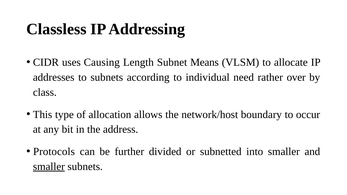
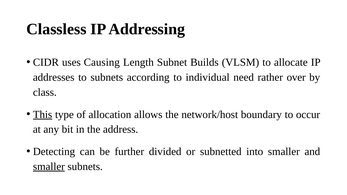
Means: Means -> Builds (204, 62)
This underline: none -> present (43, 115)
Protocols: Protocols -> Detecting (54, 152)
